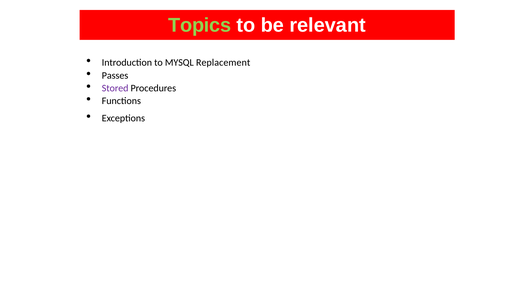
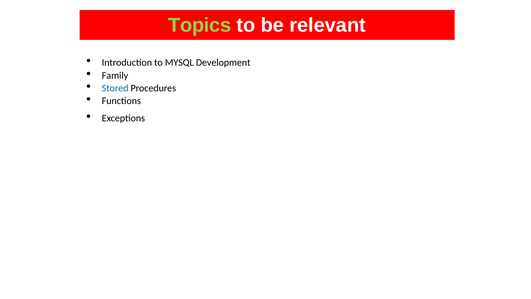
Replacement: Replacement -> Development (223, 63)
Passes: Passes -> Family (115, 75)
Stored colour: purple -> blue (115, 88)
